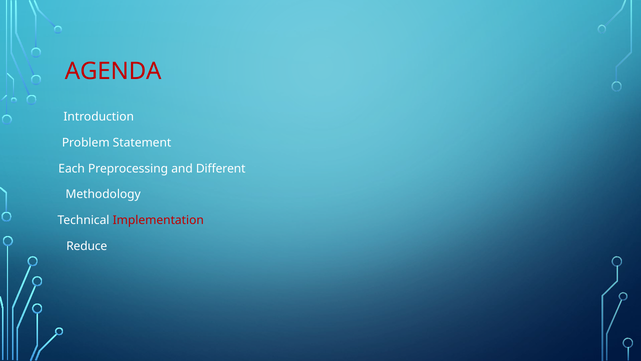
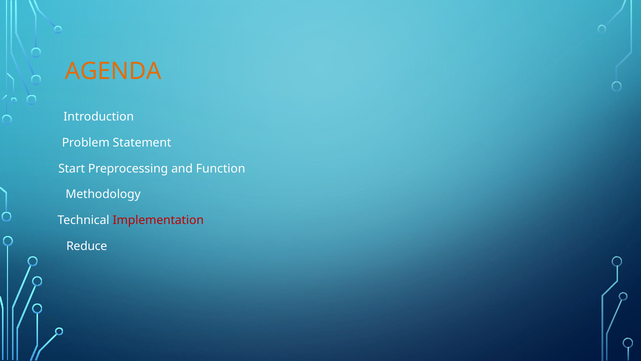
AGENDA colour: red -> orange (113, 71)
Each: Each -> Start (72, 168)
Different: Different -> Function (221, 168)
